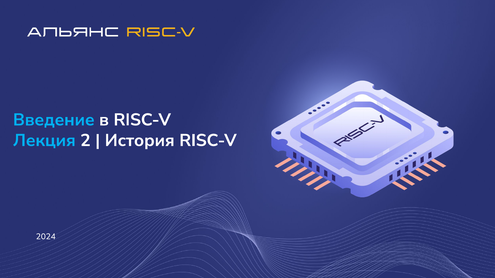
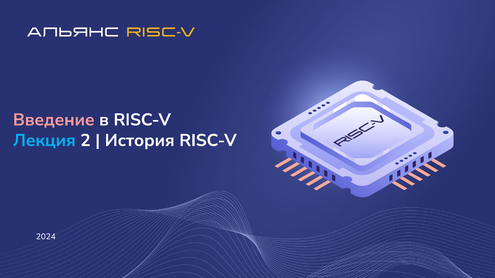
Введение colour: light blue -> pink (54, 120)
